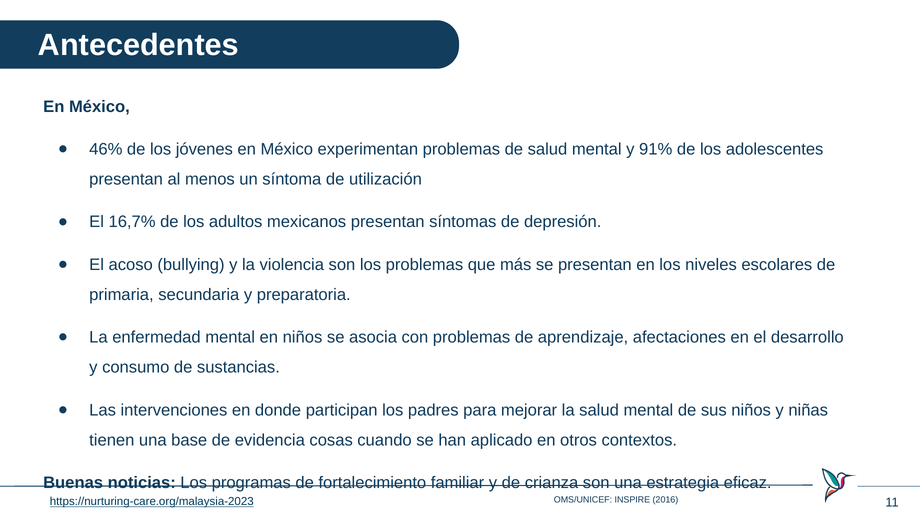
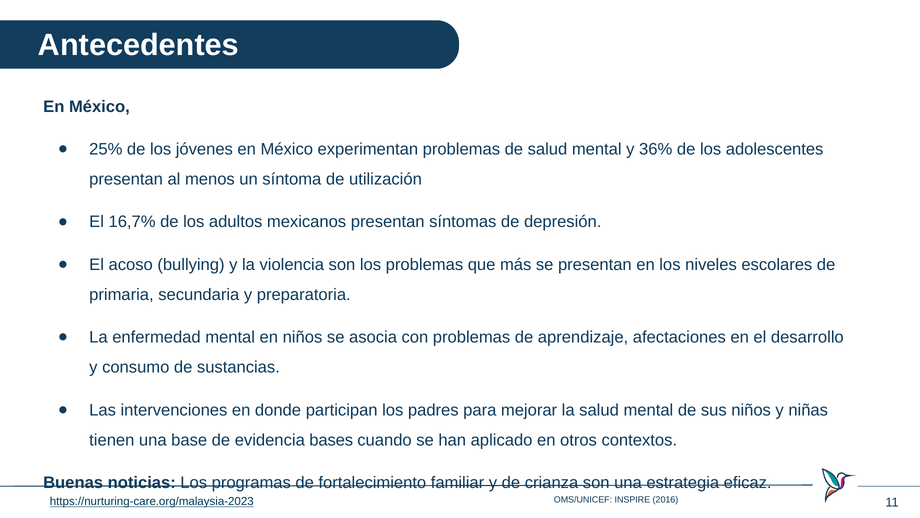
46%: 46% -> 25% (106, 149)
91%: 91% -> 36% (656, 149)
cosas: cosas -> bases (331, 440)
